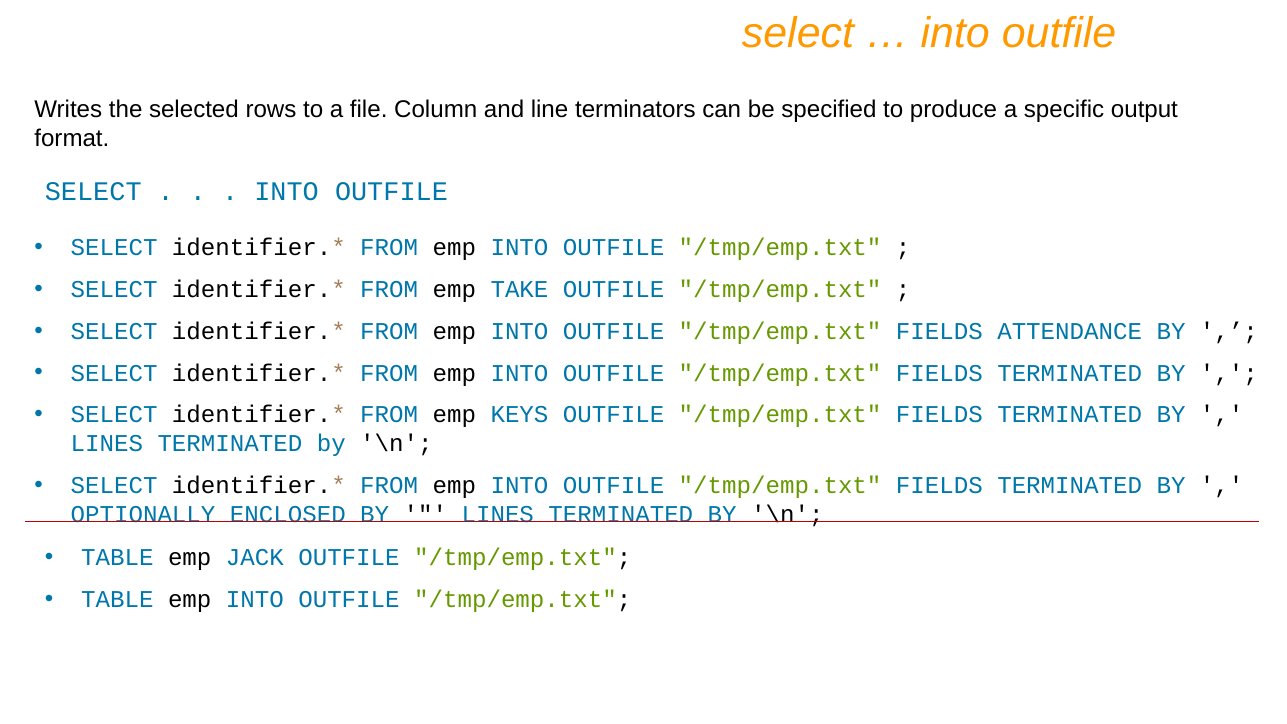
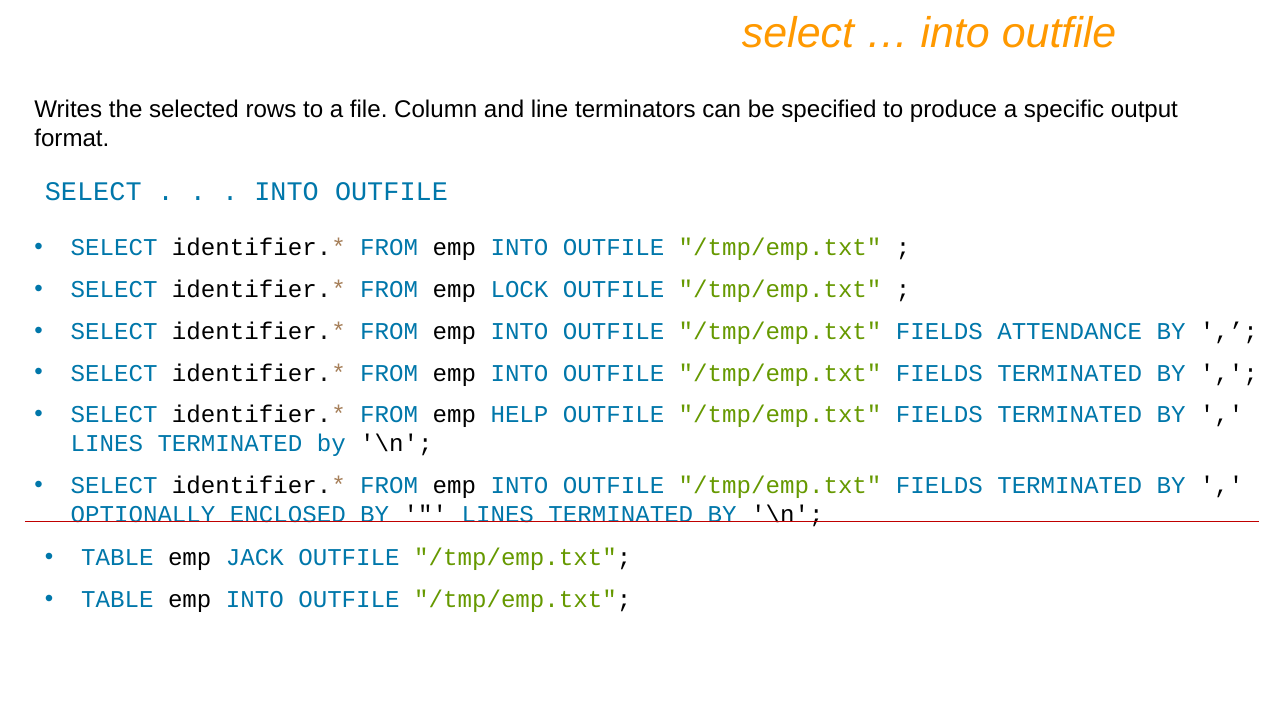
TAKE: TAKE -> LOCK (519, 290)
KEYS: KEYS -> HELP (519, 415)
